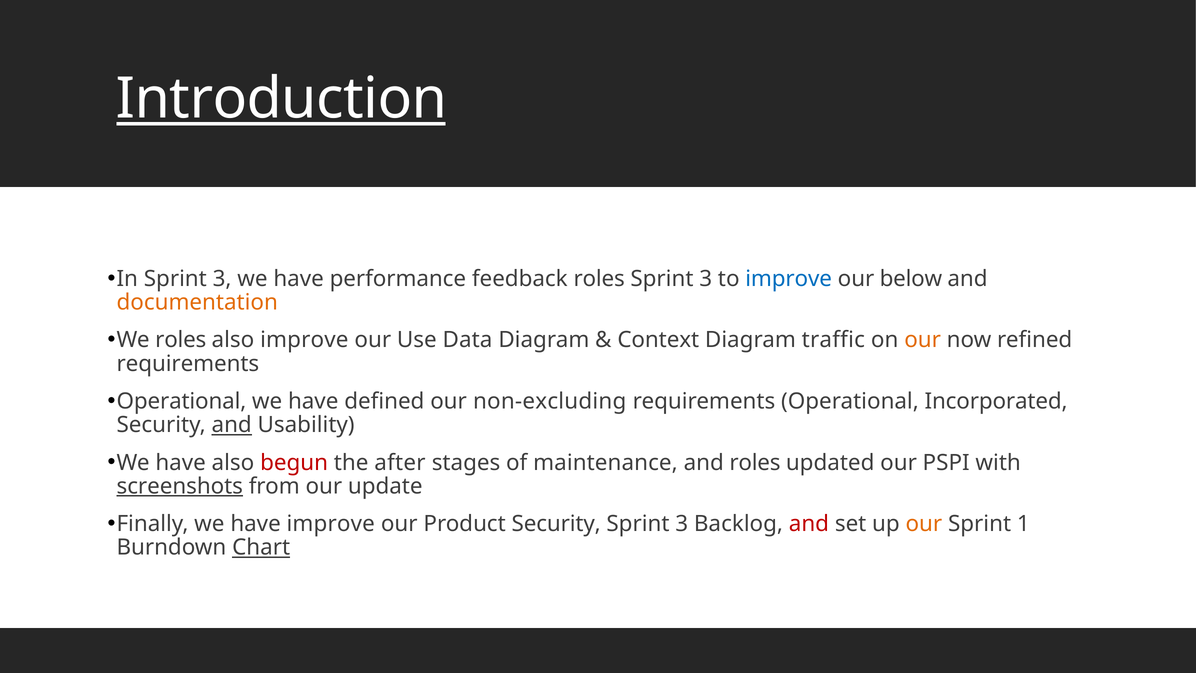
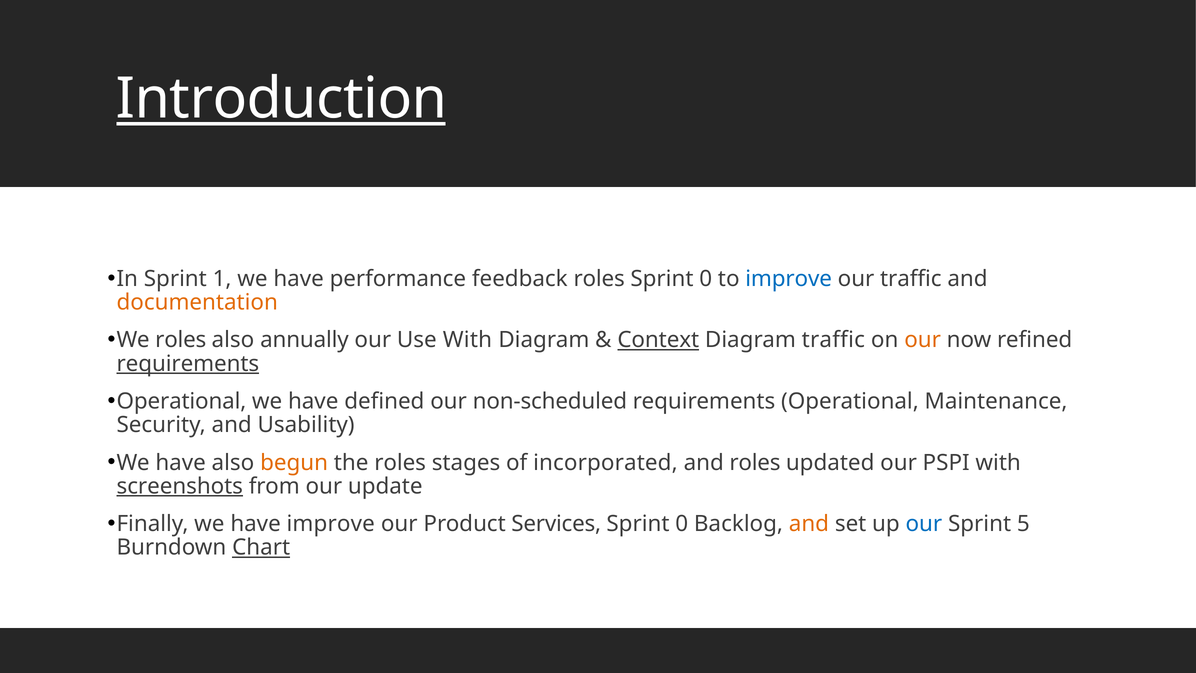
In Sprint 3: 3 -> 1 (222, 279)
3: 3 -> 0 (706, 279)
our below: below -> traffic (911, 279)
also improve: improve -> annually (304, 340)
Use Data: Data -> With (467, 340)
Context underline: none -> present (658, 340)
requirements underline: none -> present (188, 364)
non-excluding: non-excluding -> non-scheduled (550, 401)
Incorporated: Incorporated -> Maintenance (996, 401)
and underline: present -> none (232, 425)
begun colour: red -> orange (294, 462)
the after: after -> roles (400, 462)
maintenance: maintenance -> incorporated (605, 462)
Product Security: Security -> Services (556, 524)
3: 3 -> 0 (682, 524)
and colour: red -> orange (809, 524)
our colour: orange -> blue (924, 524)
1: 1 -> 5 (1023, 524)
